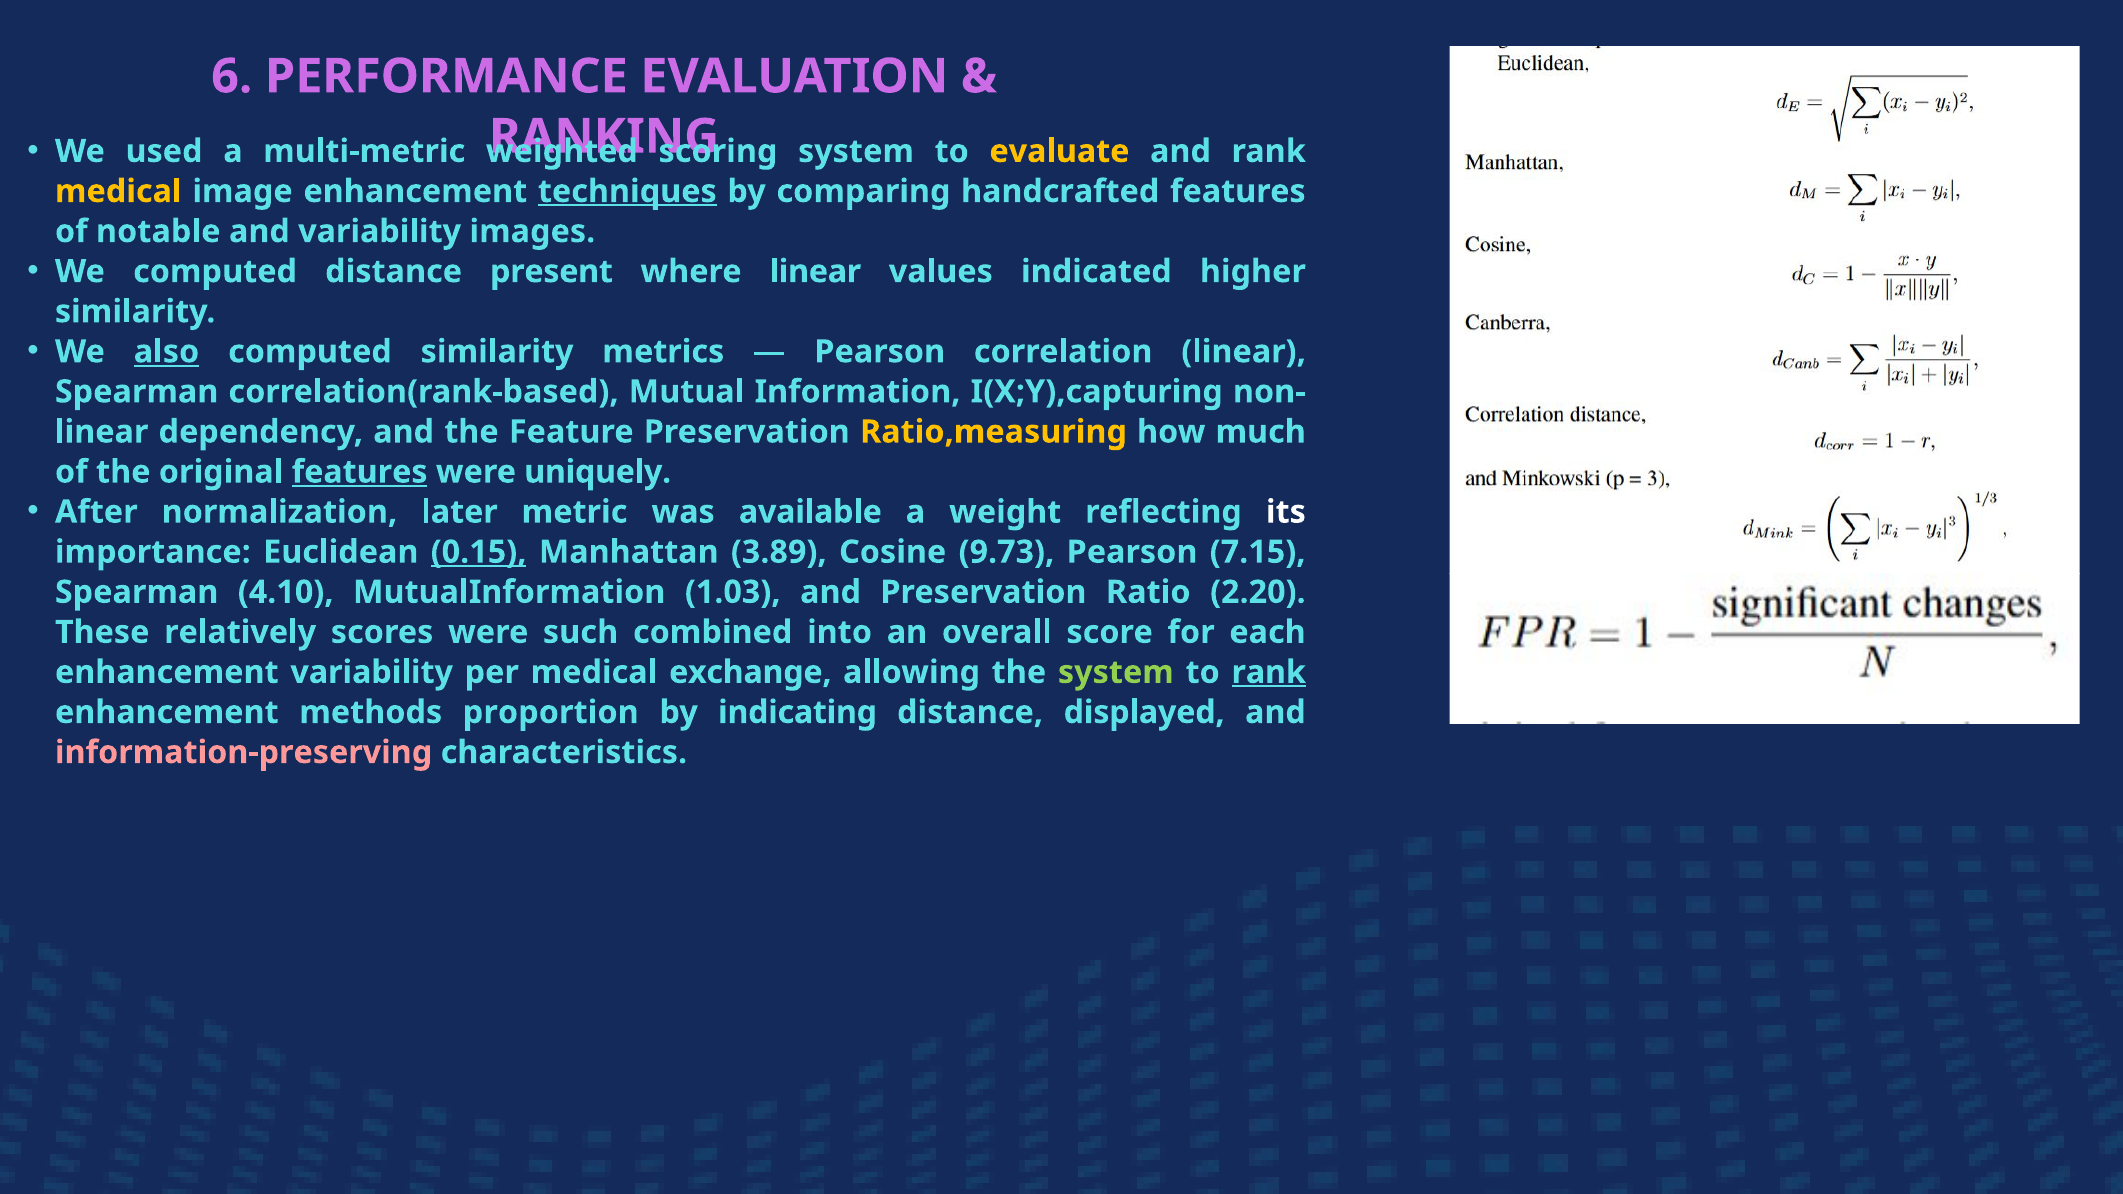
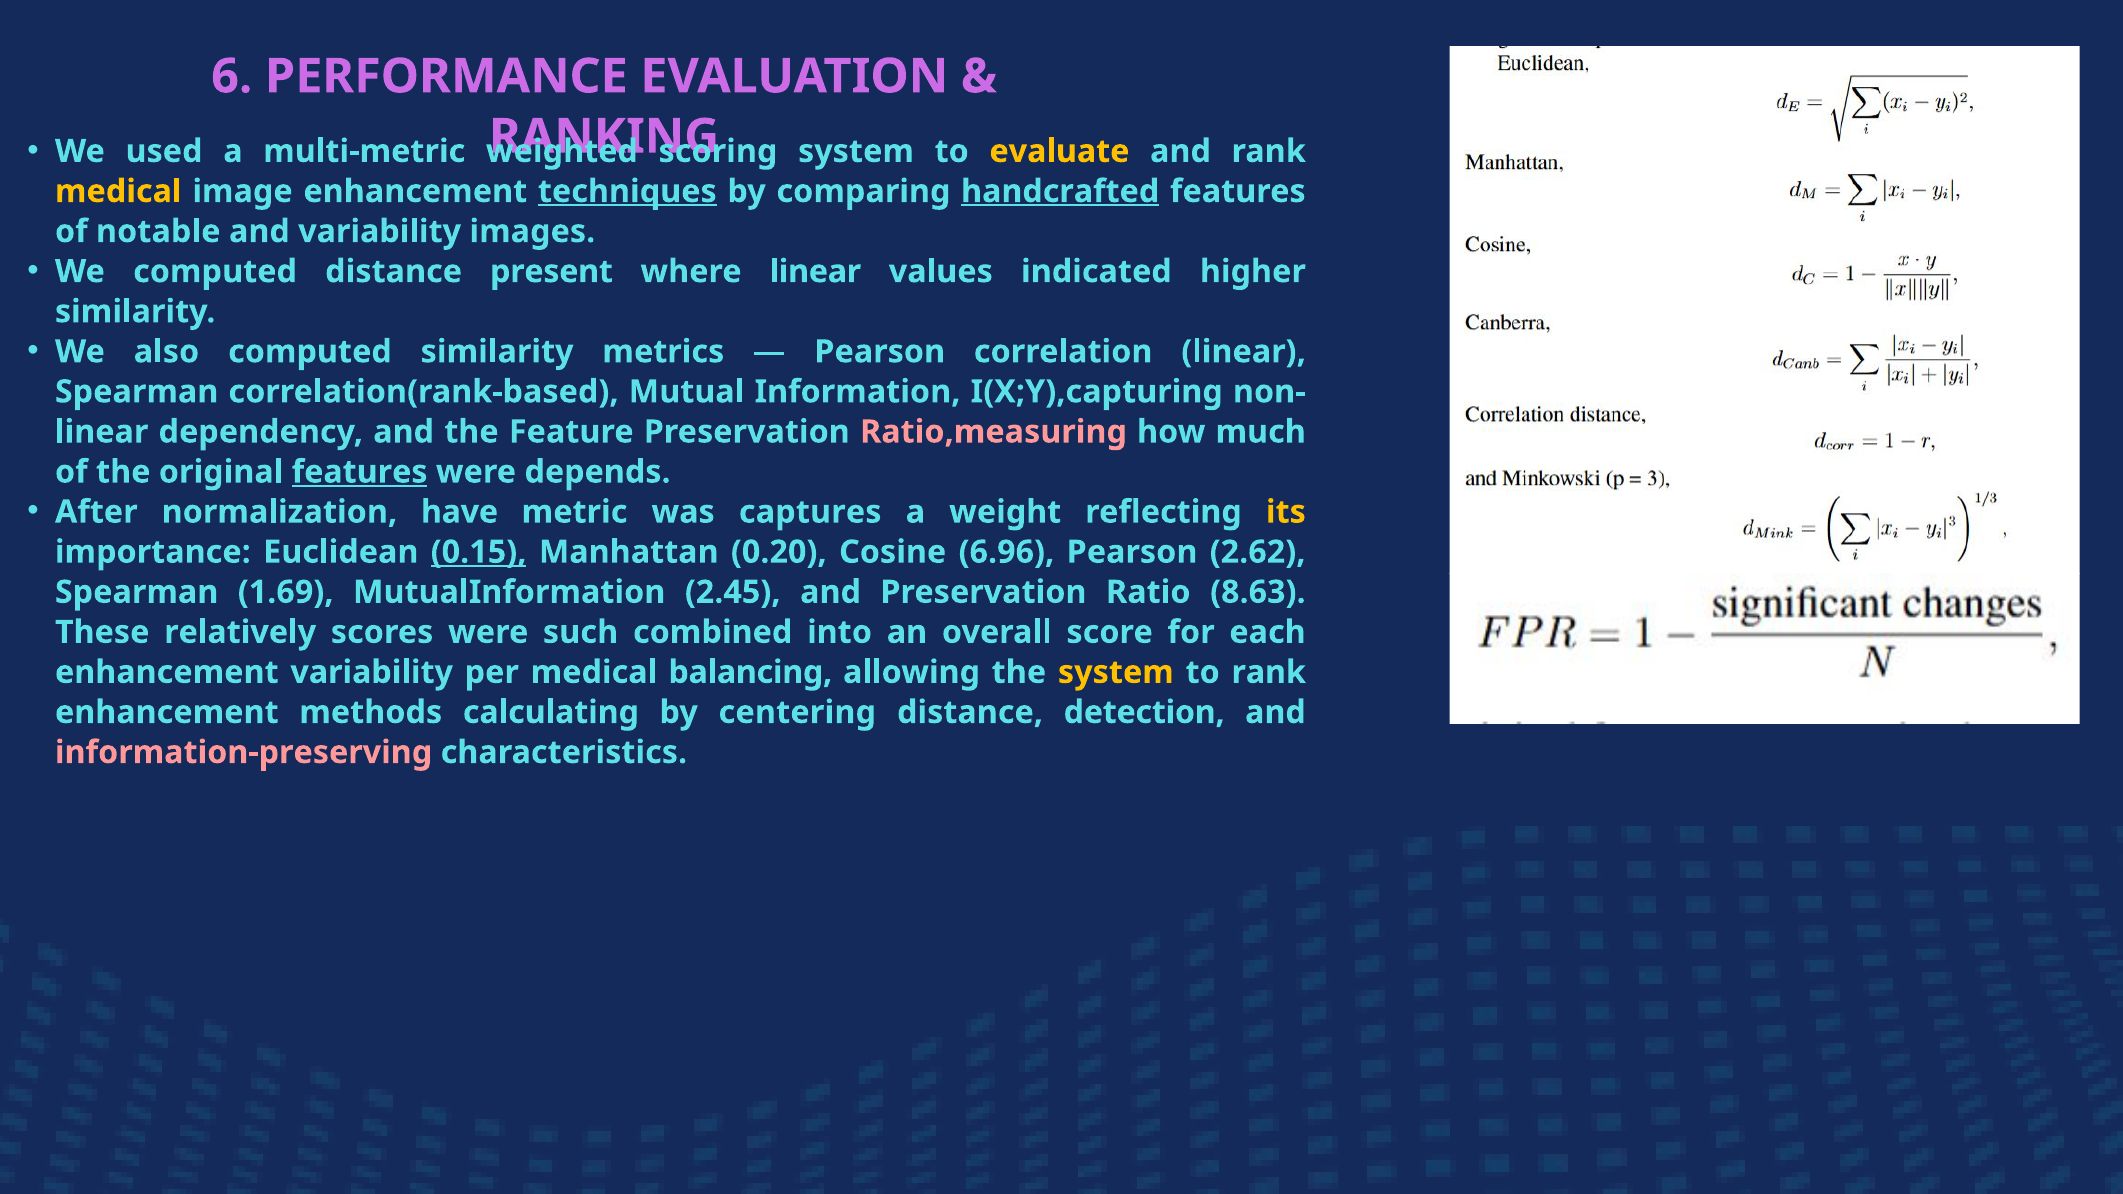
handcrafted underline: none -> present (1060, 191)
also underline: present -> none (166, 352)
Ratio,measuring colour: yellow -> pink (993, 432)
uniquely: uniquely -> depends (598, 472)
later: later -> have (460, 512)
available: available -> captures (810, 512)
its colour: white -> yellow (1286, 512)
3.89: 3.89 -> 0.20 (779, 552)
9.73: 9.73 -> 6.96 (1006, 552)
7.15: 7.15 -> 2.62 (1258, 552)
4.10: 4.10 -> 1.69 (286, 592)
1.03: 1.03 -> 2.45 (733, 592)
2.20: 2.20 -> 8.63 (1258, 592)
exchange: exchange -> balancing (750, 672)
system colour: light green -> yellow (1116, 672)
rank underline: present -> none (1269, 672)
proportion: proportion -> calculating (551, 712)
indicating: indicating -> centering (797, 712)
displayed: displayed -> detection (1144, 712)
